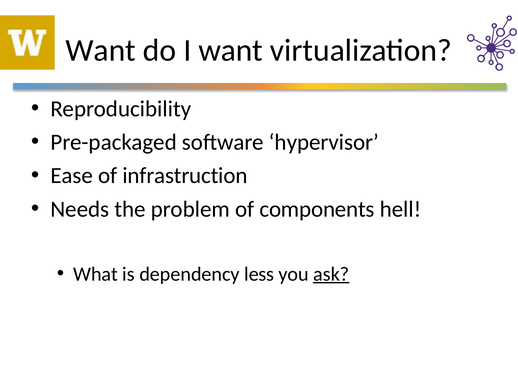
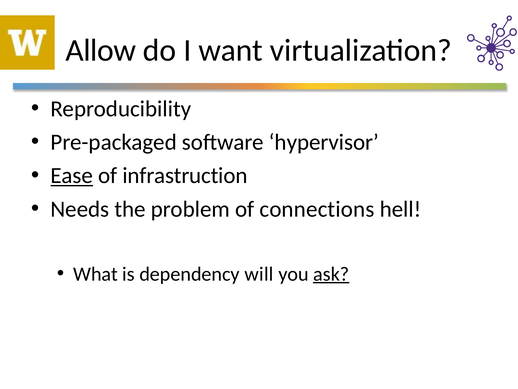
Want: Want -> Allow (101, 50)
Ease underline: none -> present (72, 175)
components: components -> connections (317, 209)
less: less -> will (259, 274)
